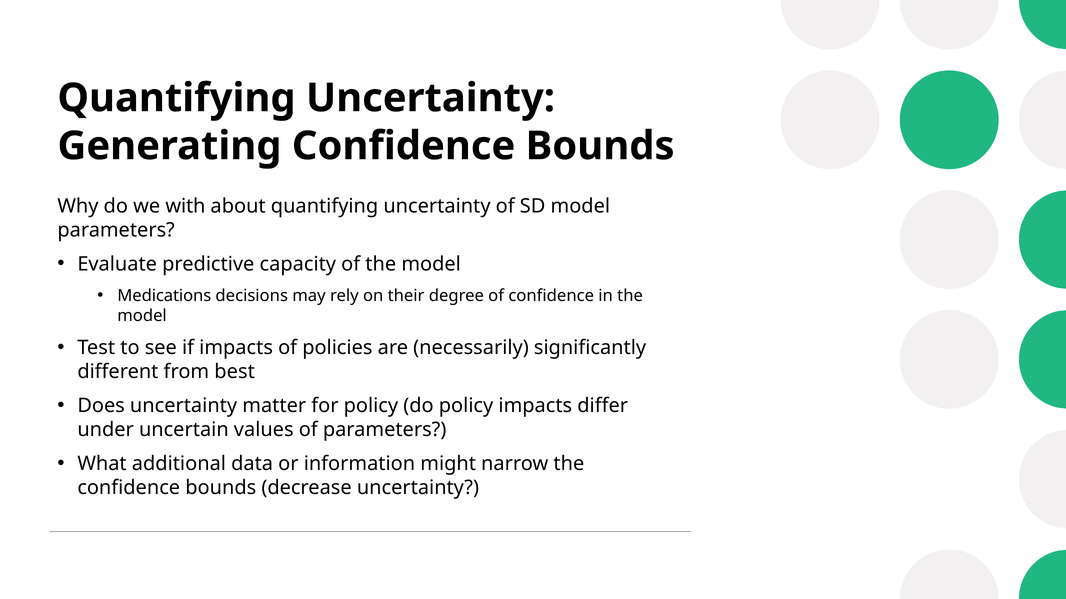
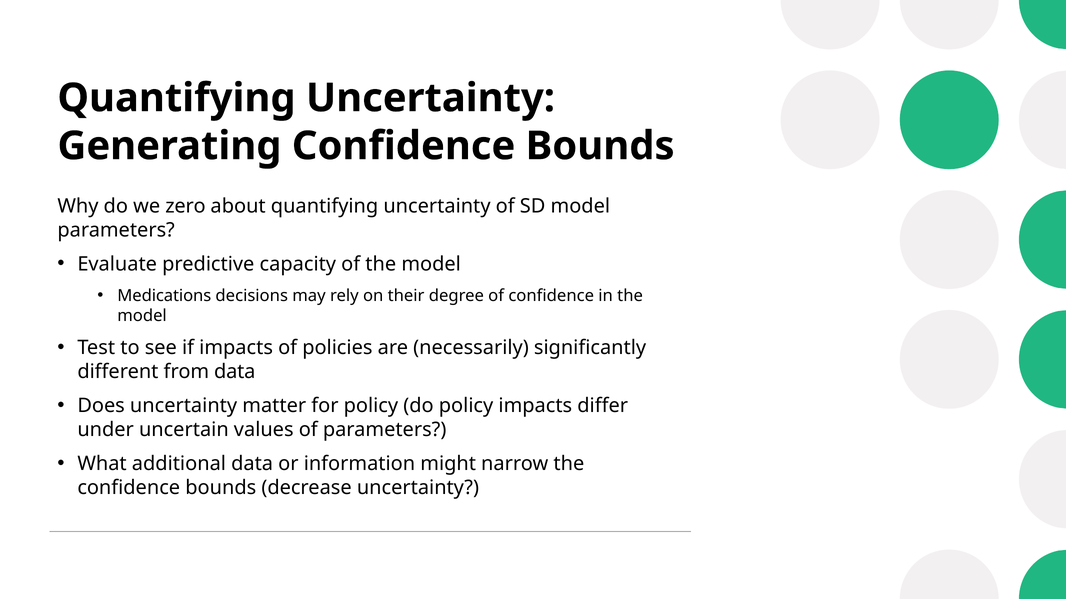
with: with -> zero (185, 206)
from best: best -> data (235, 372)
